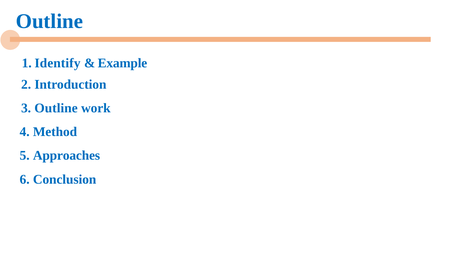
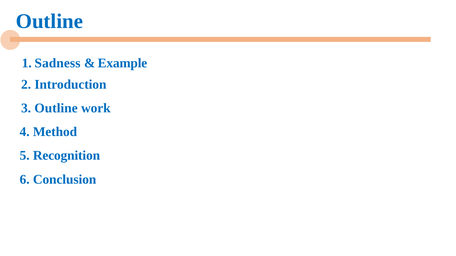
Identify: Identify -> Sadness (58, 63)
Approaches: Approaches -> Recognition (66, 156)
